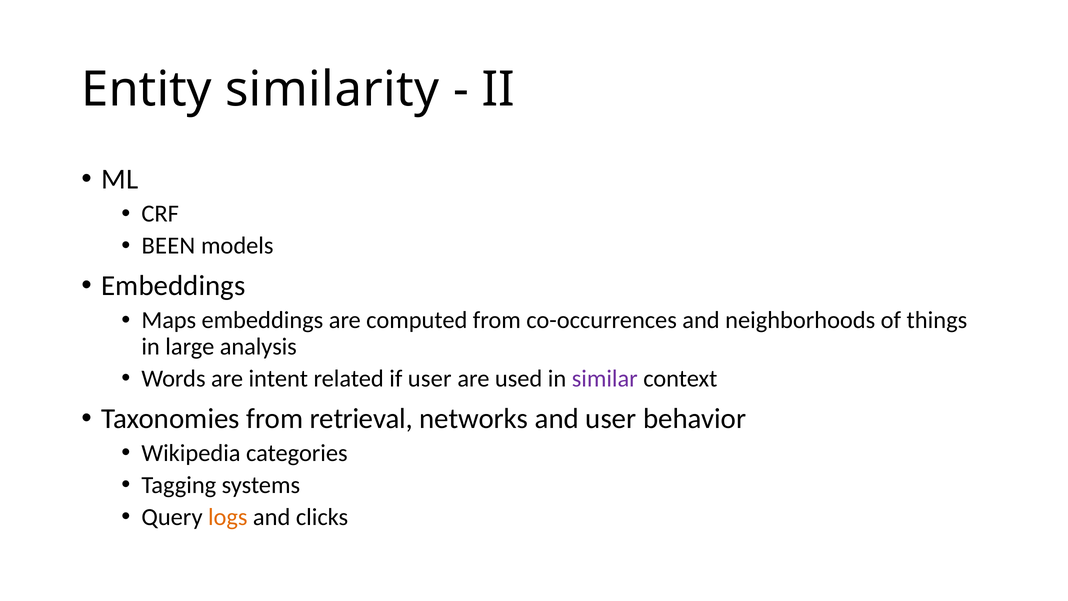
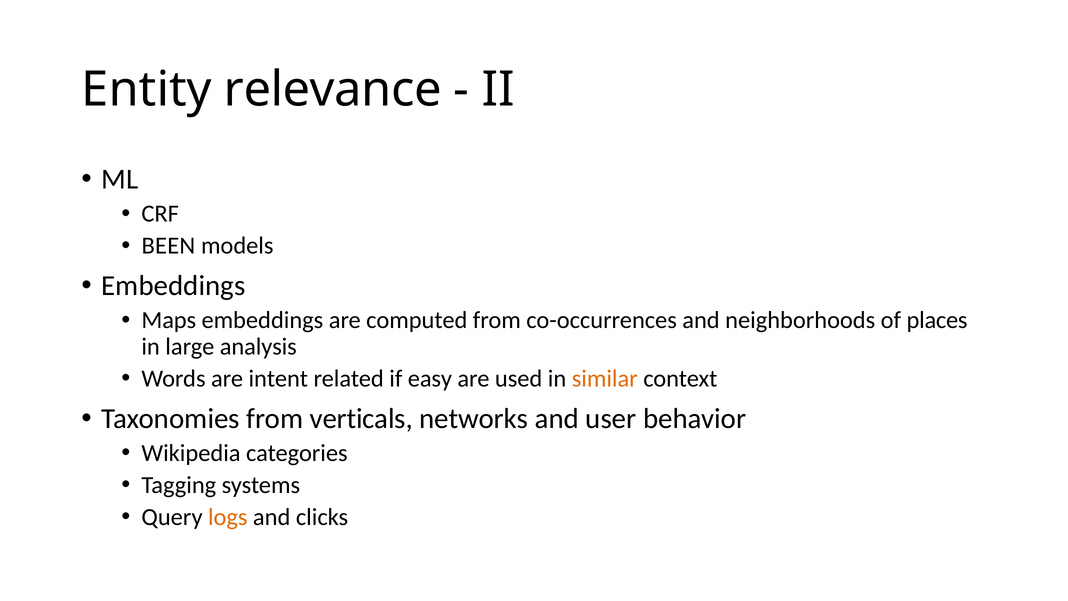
similarity: similarity -> relevance (333, 90)
things: things -> places (937, 320)
if user: user -> easy (430, 378)
similar colour: purple -> orange (605, 378)
retrieval: retrieval -> verticals (361, 418)
